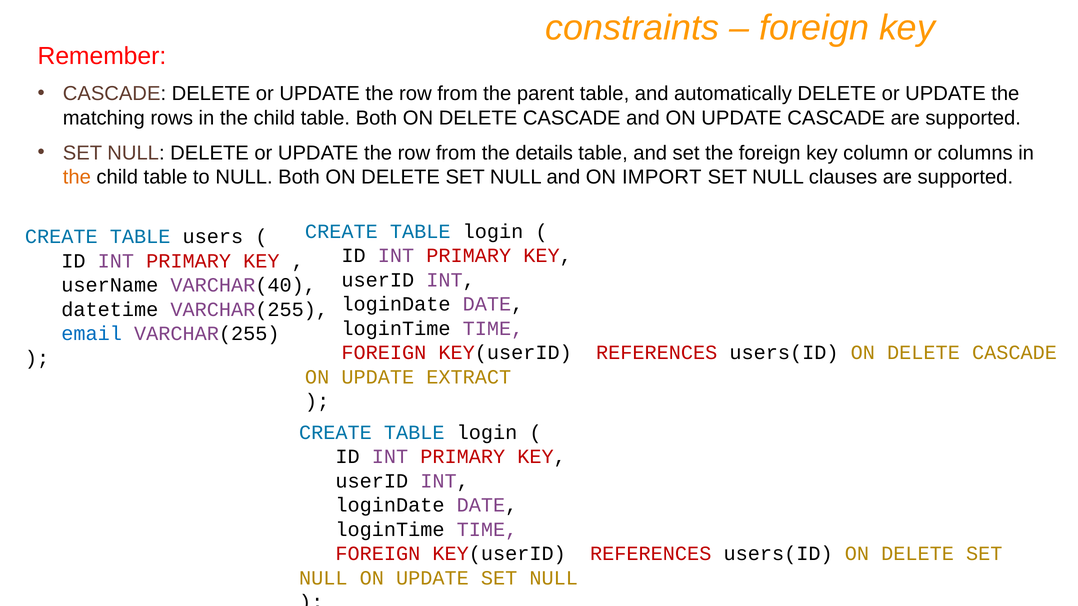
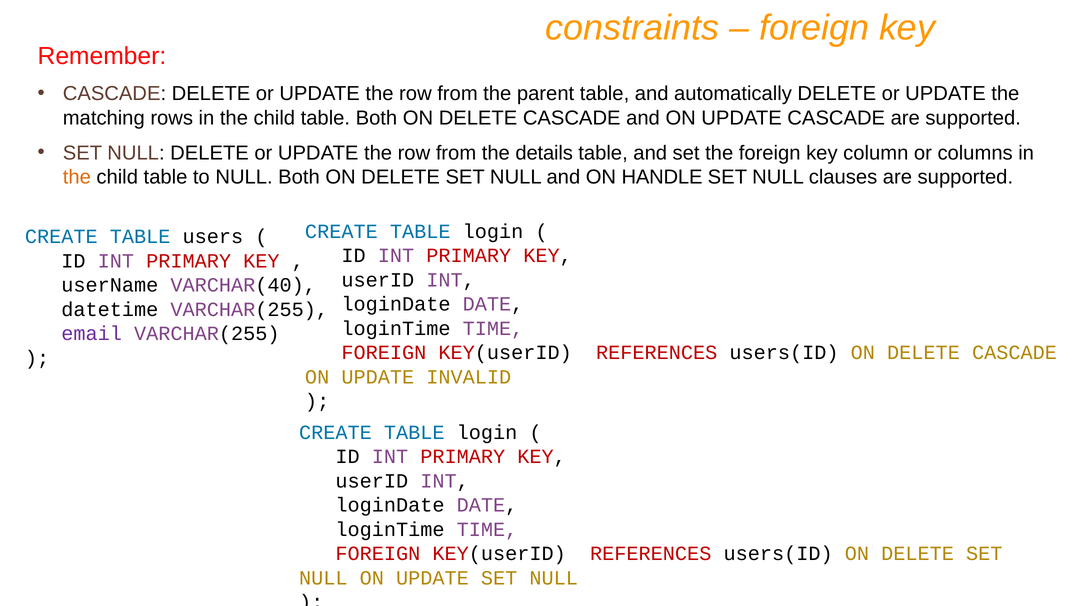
IMPORT: IMPORT -> HANDLE (662, 177)
email colour: blue -> purple (92, 334)
EXTRACT: EXTRACT -> INVALID (469, 377)
